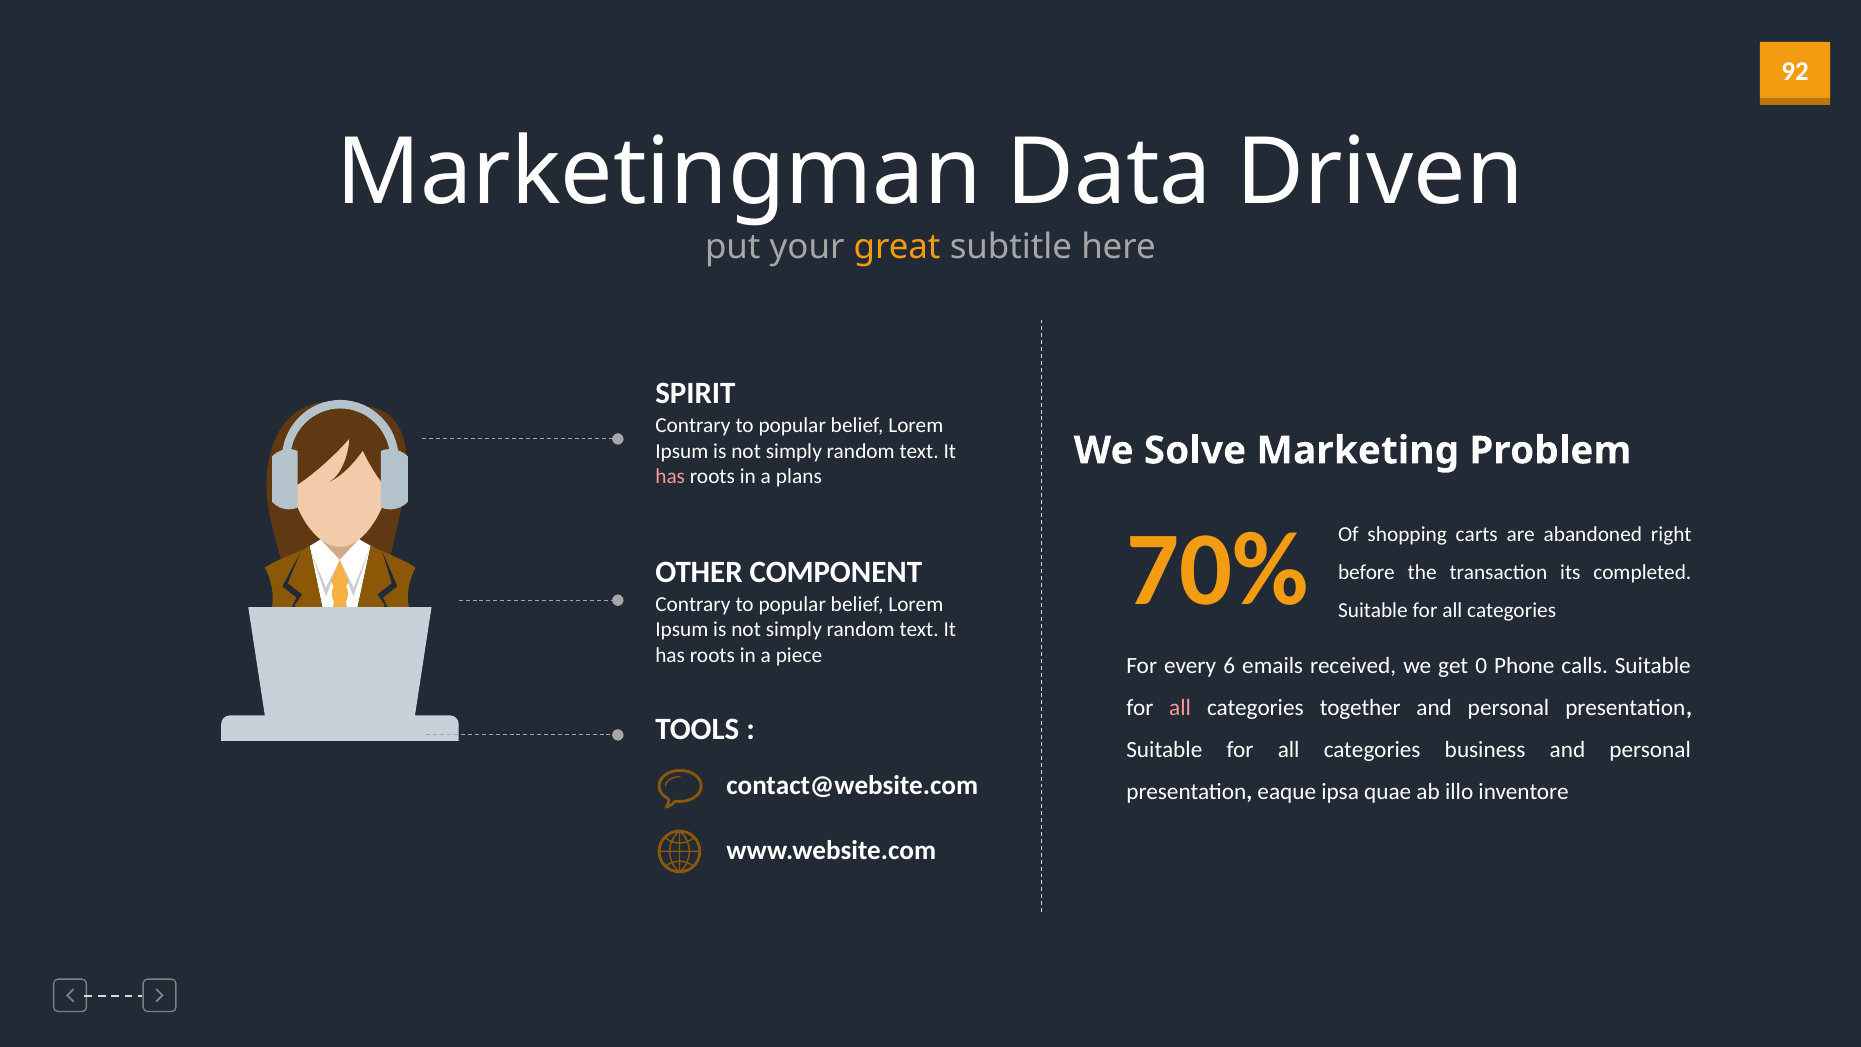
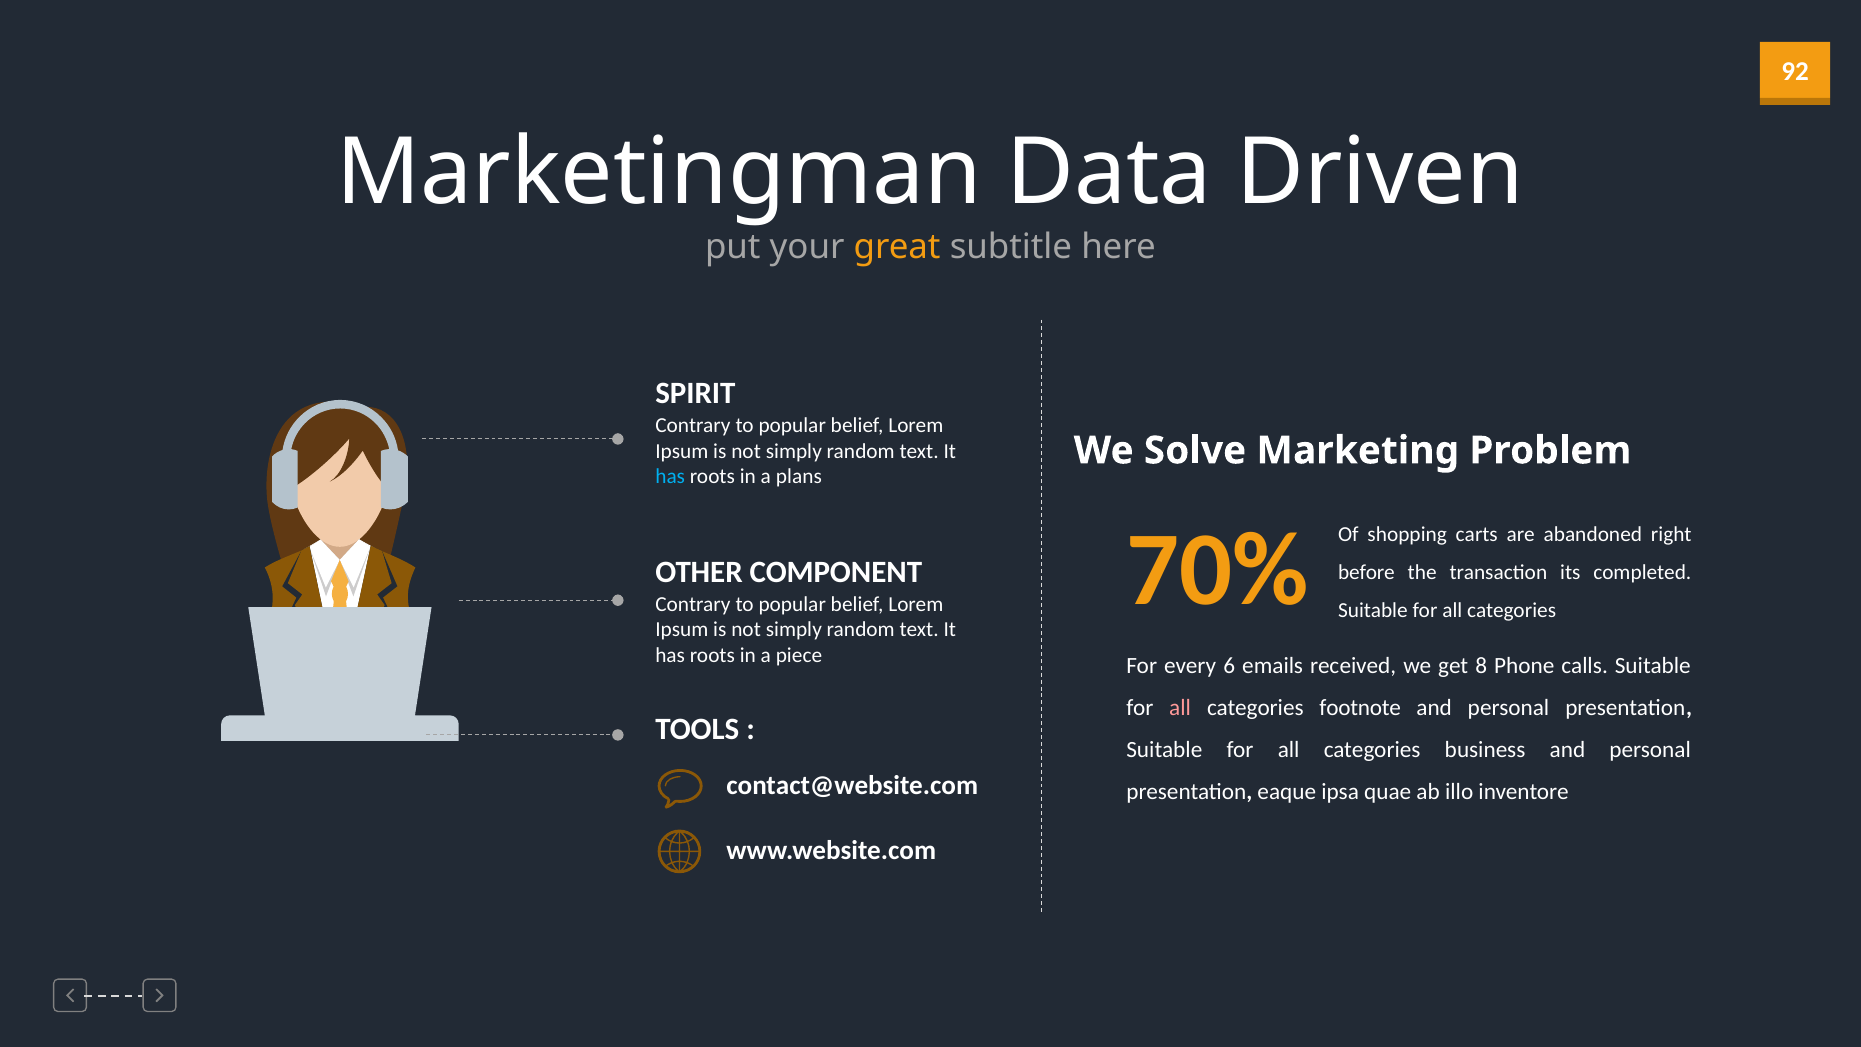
has colour: pink -> light blue (670, 477)
0: 0 -> 8 (1481, 666)
together: together -> footnote (1360, 708)
